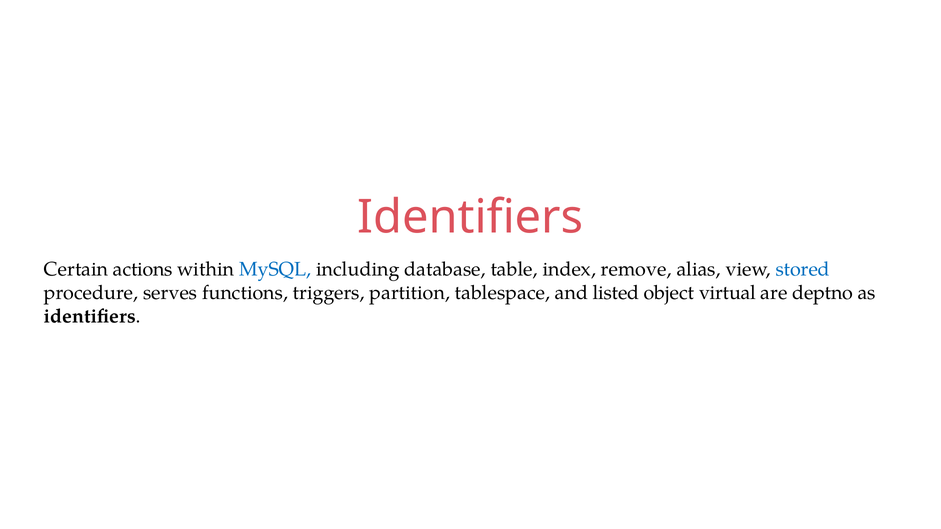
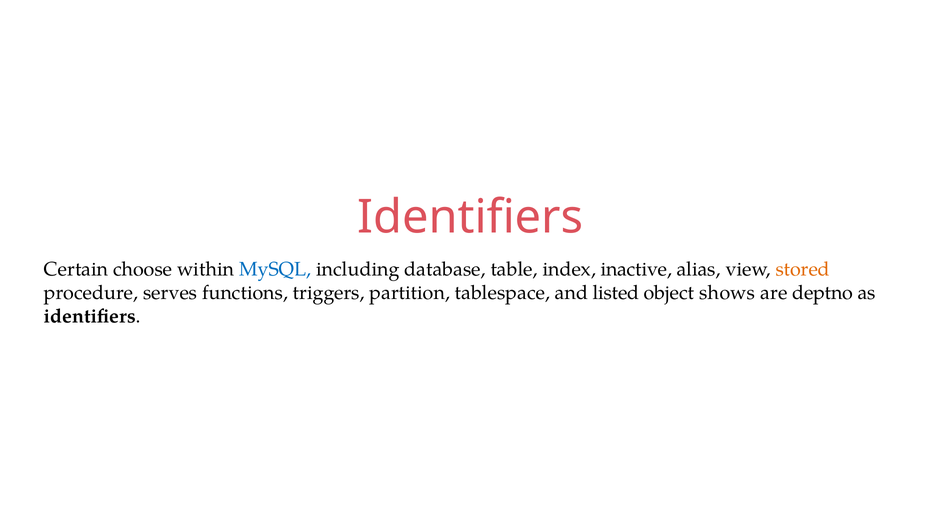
actions: actions -> choose (143, 270)
remove: remove -> inactive (636, 270)
stored colour: blue -> orange (803, 270)
virtual: virtual -> shows (727, 293)
